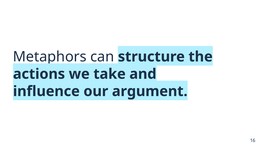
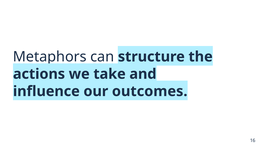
argument: argument -> outcomes (150, 91)
